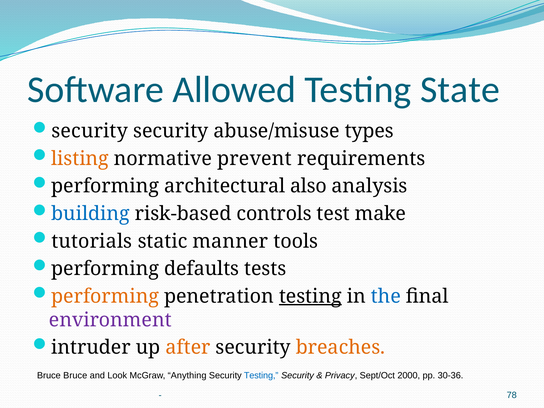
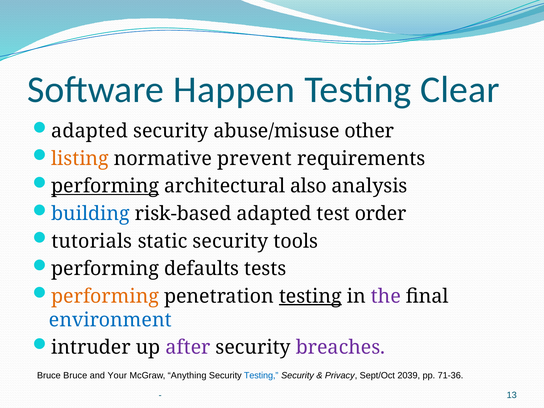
Allowed: Allowed -> Happen (234, 90)
State: State -> Clear (460, 90)
security: security -> adapted (90, 131)
types: types -> other (369, 131)
performing underline: none -> present (105, 186)
risk-based controls: controls -> adapted (274, 214)
make: make -> order (380, 214)
static manner: manner -> security (230, 241)
the colour: blue -> purple (386, 296)
environment colour: purple -> blue (110, 320)
after colour: orange -> purple (188, 347)
breaches colour: orange -> purple (340, 347)
Look: Look -> Your (117, 376)
2000: 2000 -> 2039 (409, 376)
30-36: 30-36 -> 71-36 (450, 376)
78: 78 -> 13 (512, 395)
